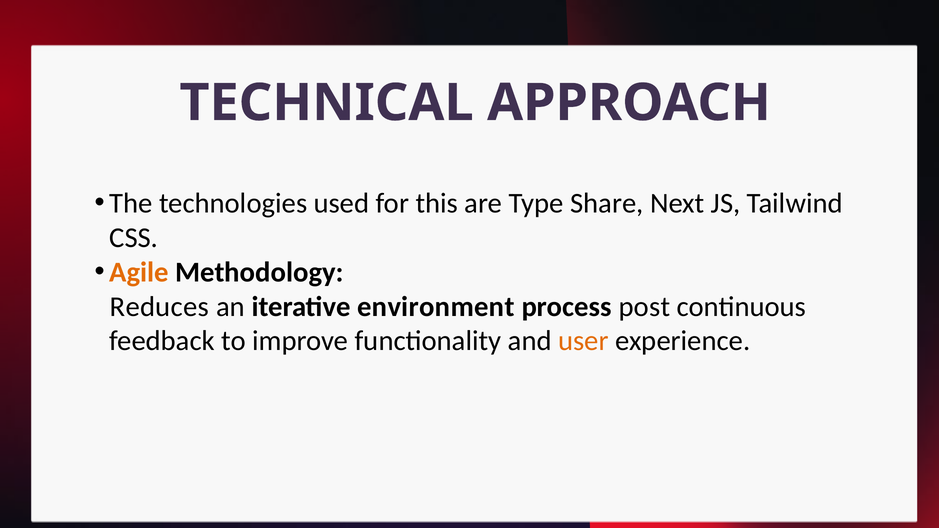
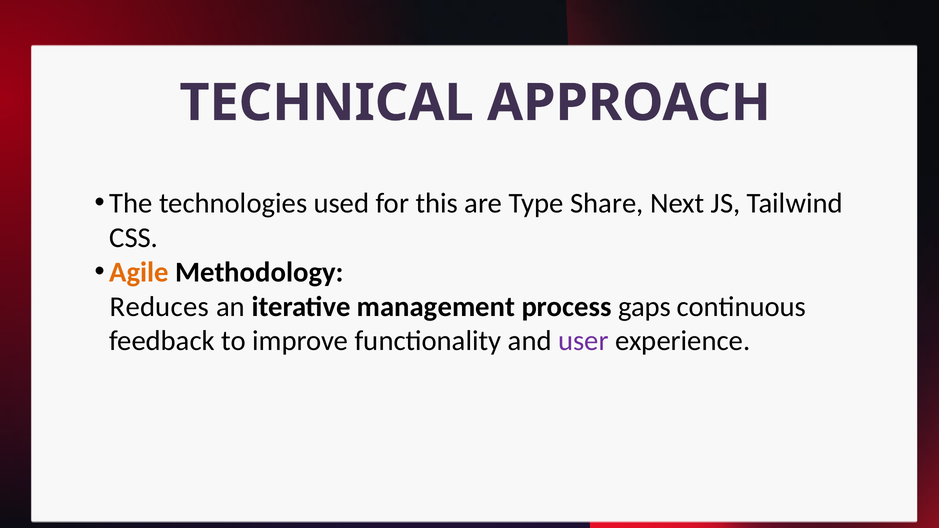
environment: environment -> management (436, 307)
post: post -> gaps (645, 307)
user colour: orange -> purple (583, 341)
